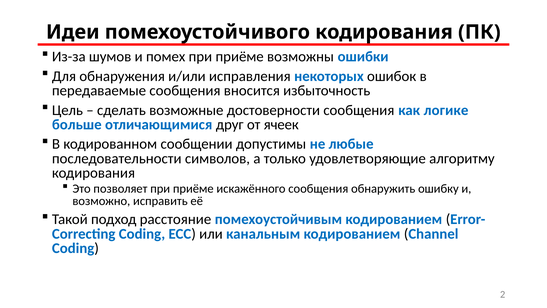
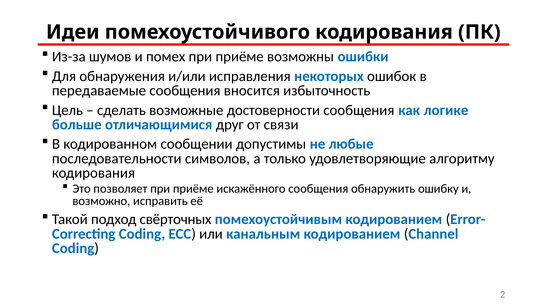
ячеек: ячеек -> связи (281, 124)
расстояние: расстояние -> свёрточных (176, 219)
